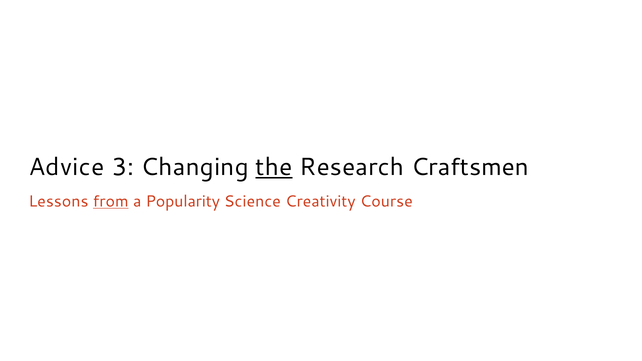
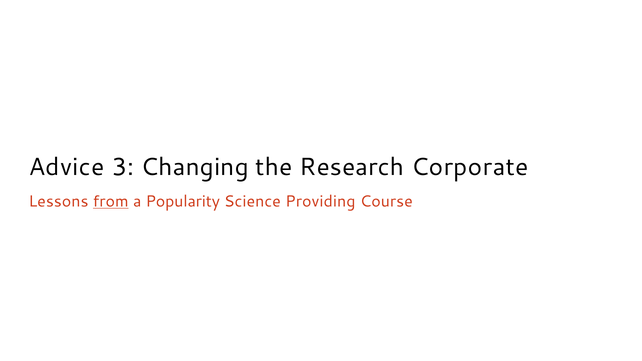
the underline: present -> none (274, 167)
Craftsmen: Craftsmen -> Corporate (470, 167)
Creativity: Creativity -> Providing (320, 201)
